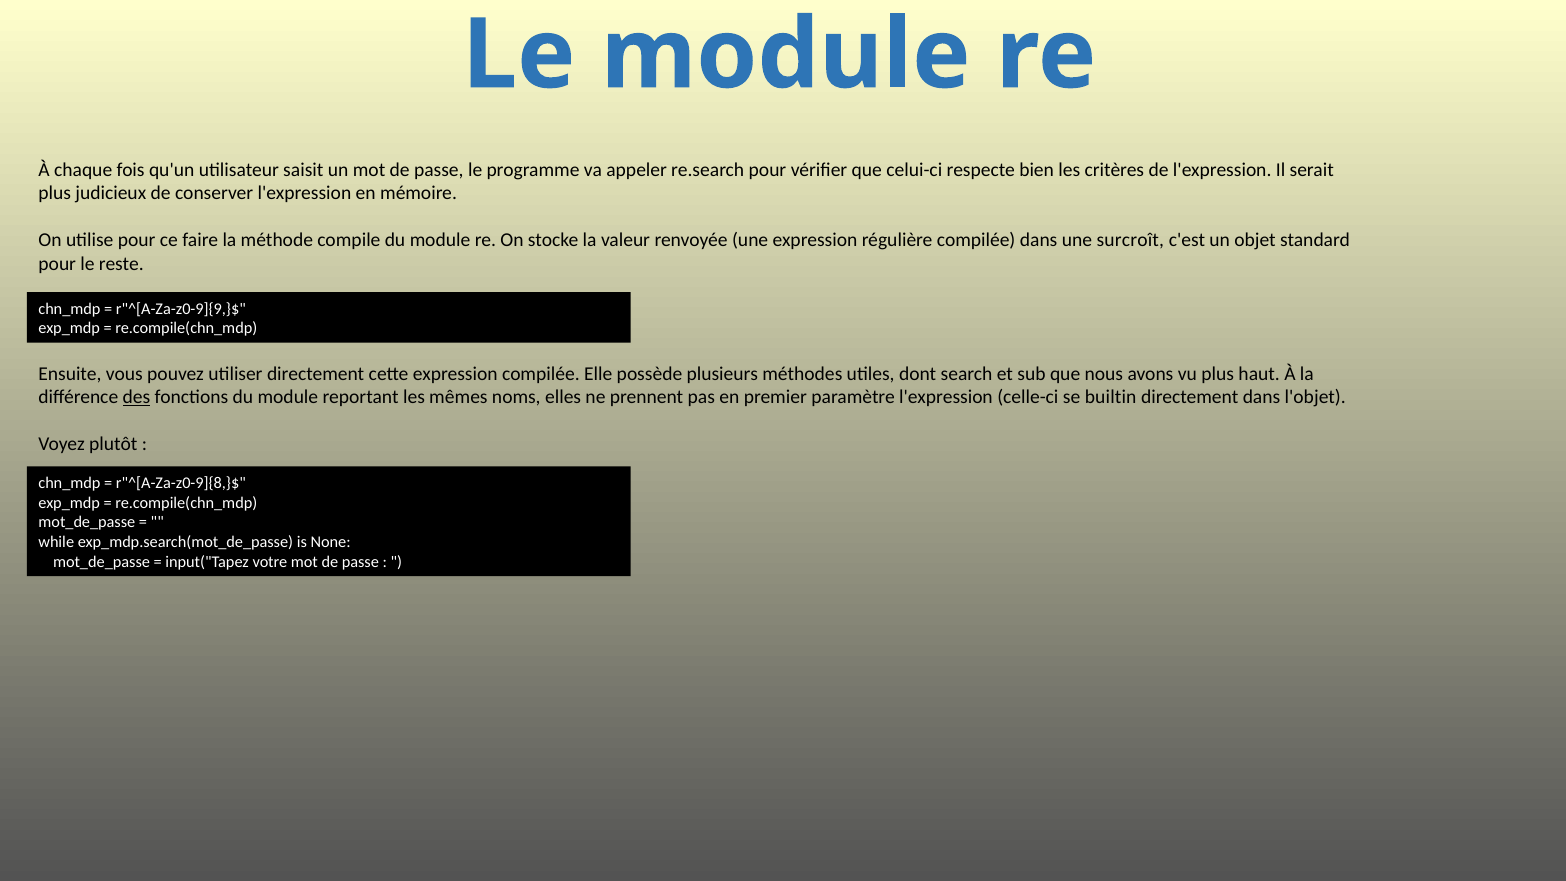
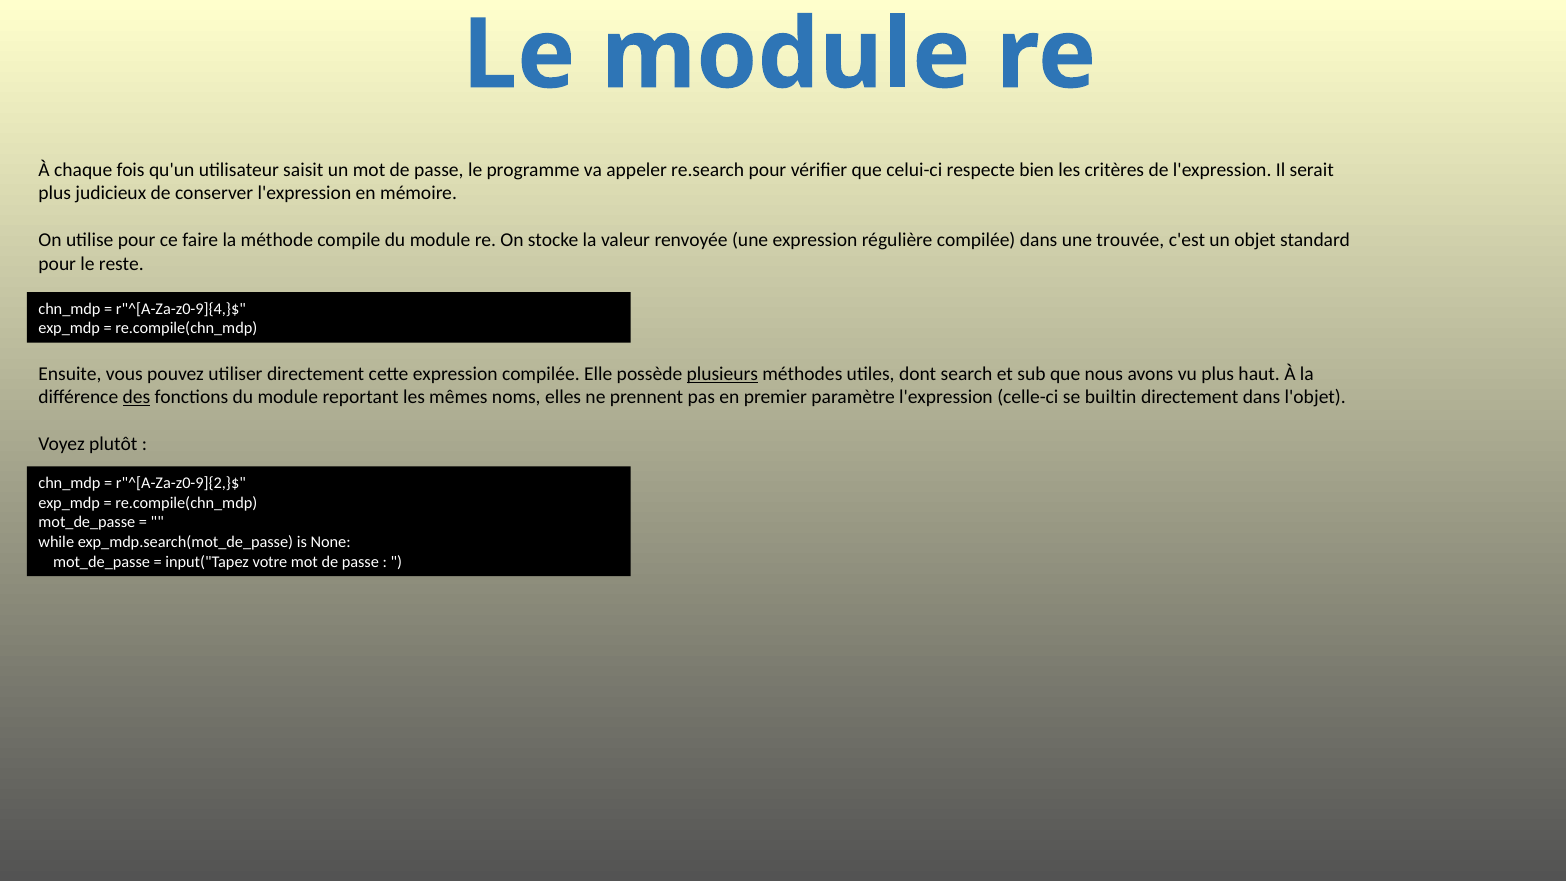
surcroît: surcroît -> trouvée (1130, 240)
r"^[A-Za-z0-9]{9,}$: r"^[A-Za-z0-9]{9,}$ -> r"^[A-Za-z0-9]{4,}$ (181, 309)
plusieurs underline: none -> present (722, 374)
r"^[A-Za-z0-9]{8,}$: r"^[A-Za-z0-9]{8,}$ -> r"^[A-Za-z0-9]{2,}$ (181, 483)
